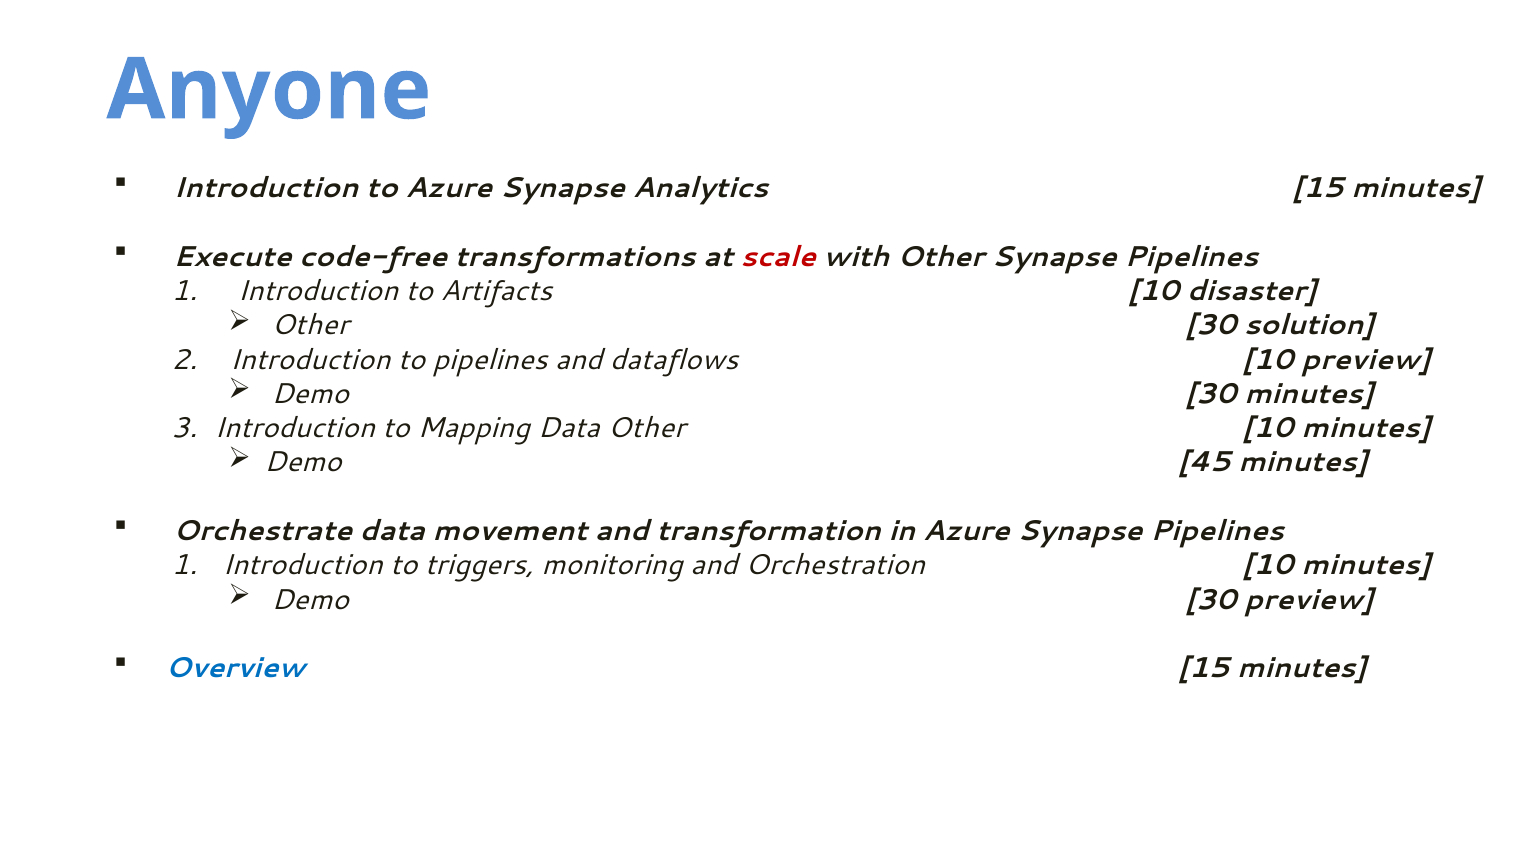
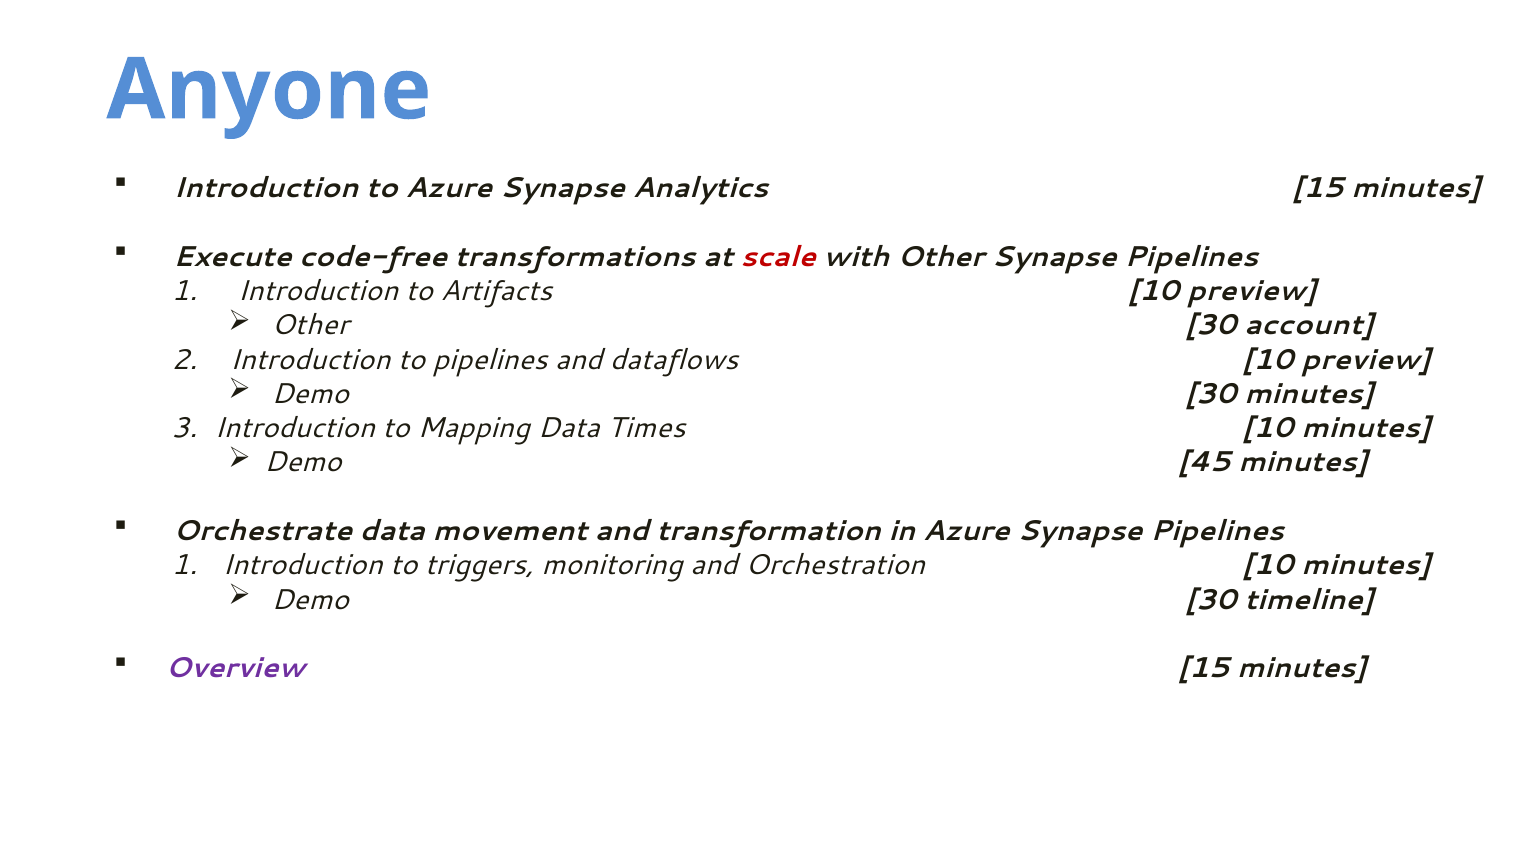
Artifacts 10 disaster: disaster -> preview (1252, 291)
solution: solution -> account (1309, 325)
Data Other: Other -> Times (647, 428)
30 preview: preview -> timeline (1309, 599)
Overview colour: blue -> purple (235, 668)
